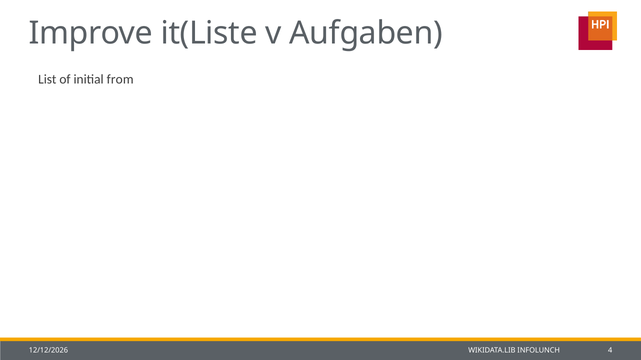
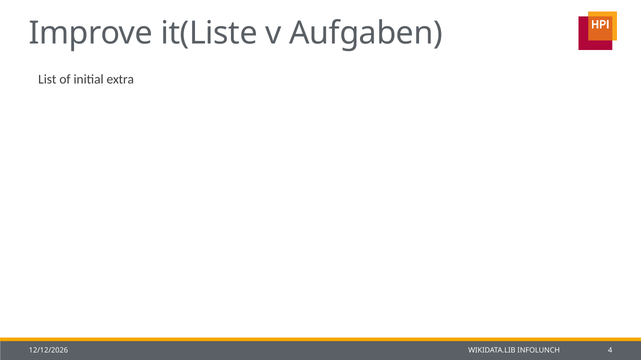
from: from -> extra (120, 79)
